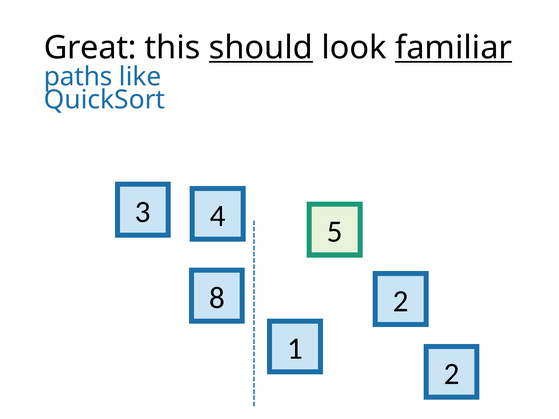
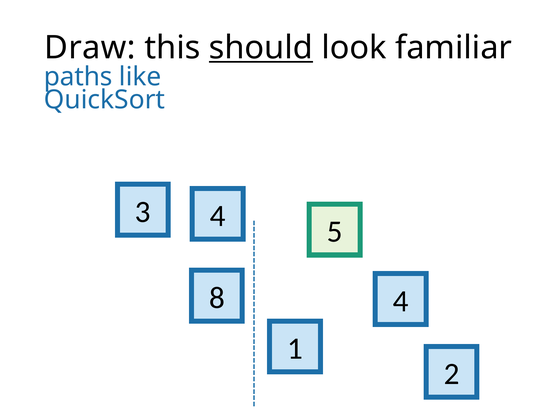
Great: Great -> Draw (90, 48)
familiar underline: present -> none (454, 48)
8 2: 2 -> 4 (401, 301)
